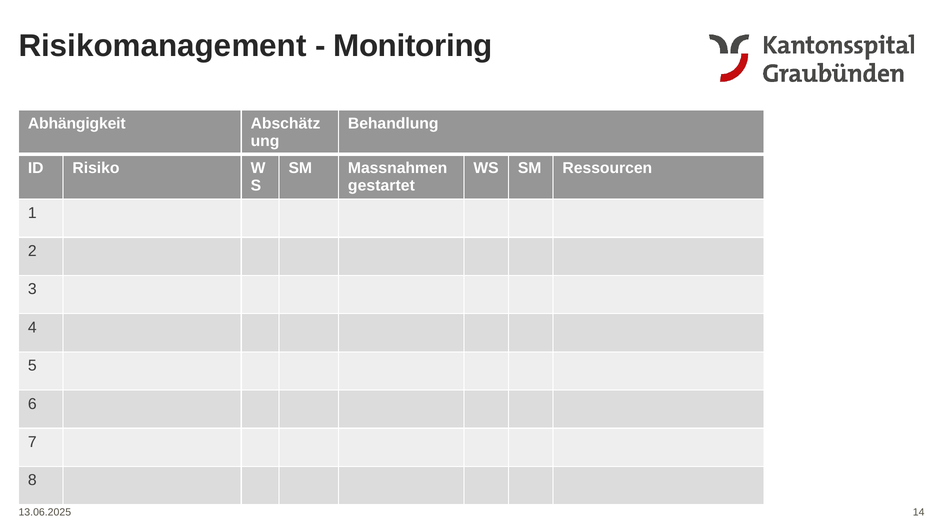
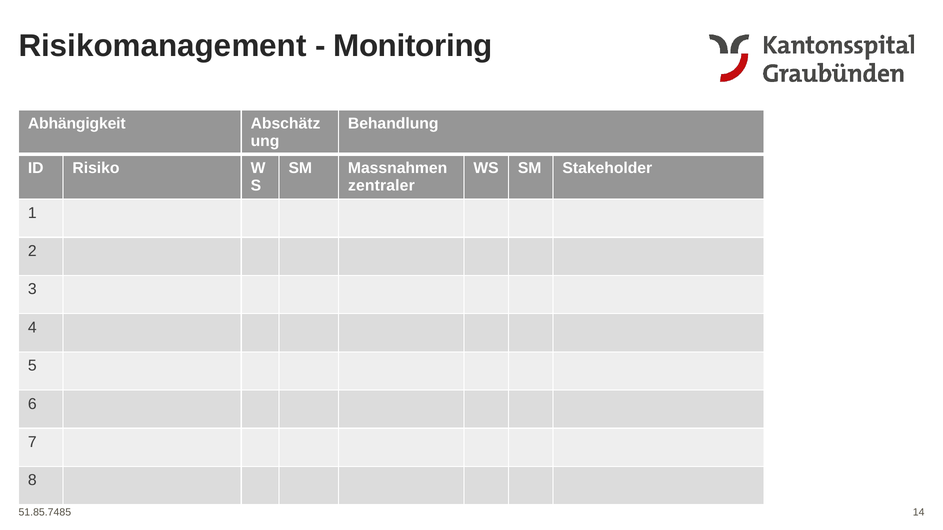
Ressourcen: Ressourcen -> Stakeholder (607, 168)
gestartet: gestartet -> zentraler (381, 186)
13.06.2025: 13.06.2025 -> 51.85.7485 (45, 513)
